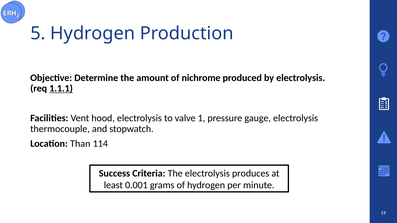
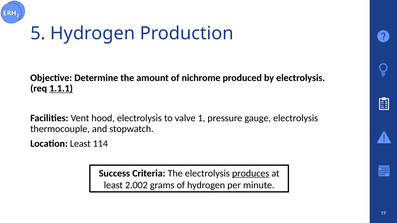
Location Than: Than -> Least (80, 144)
produces underline: none -> present (251, 173)
0.001: 0.001 -> 2.002 (136, 185)
